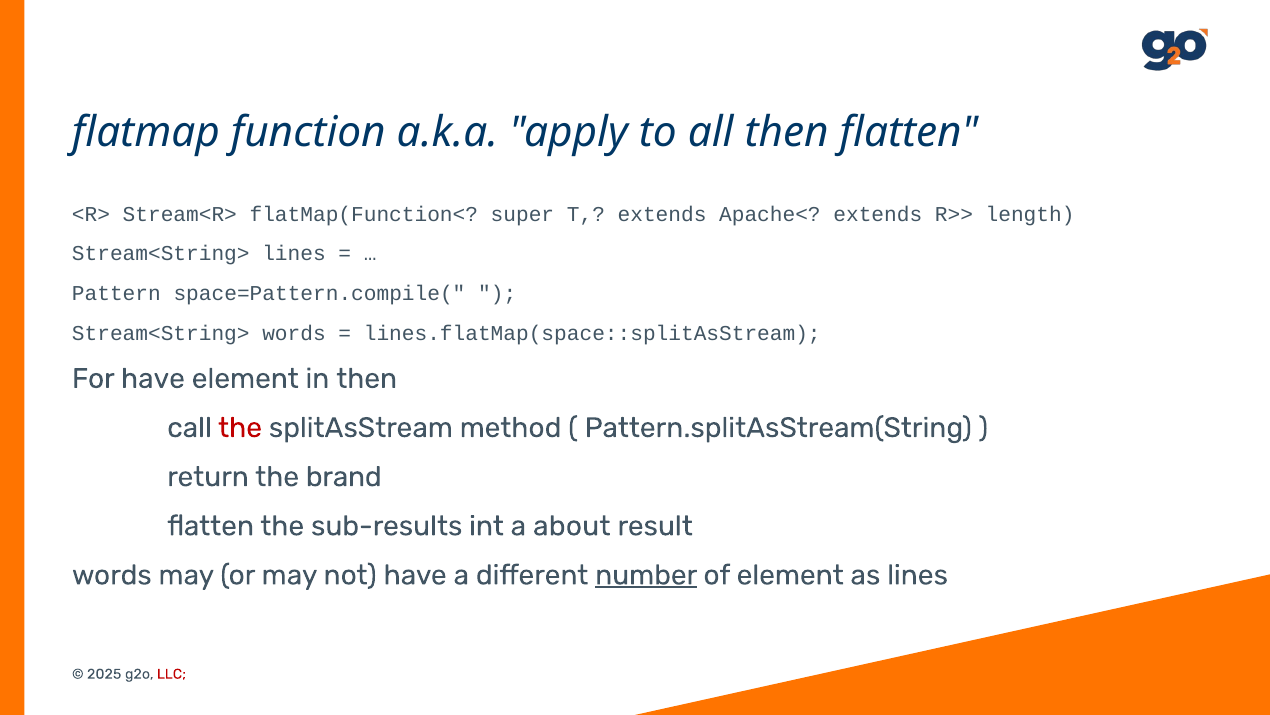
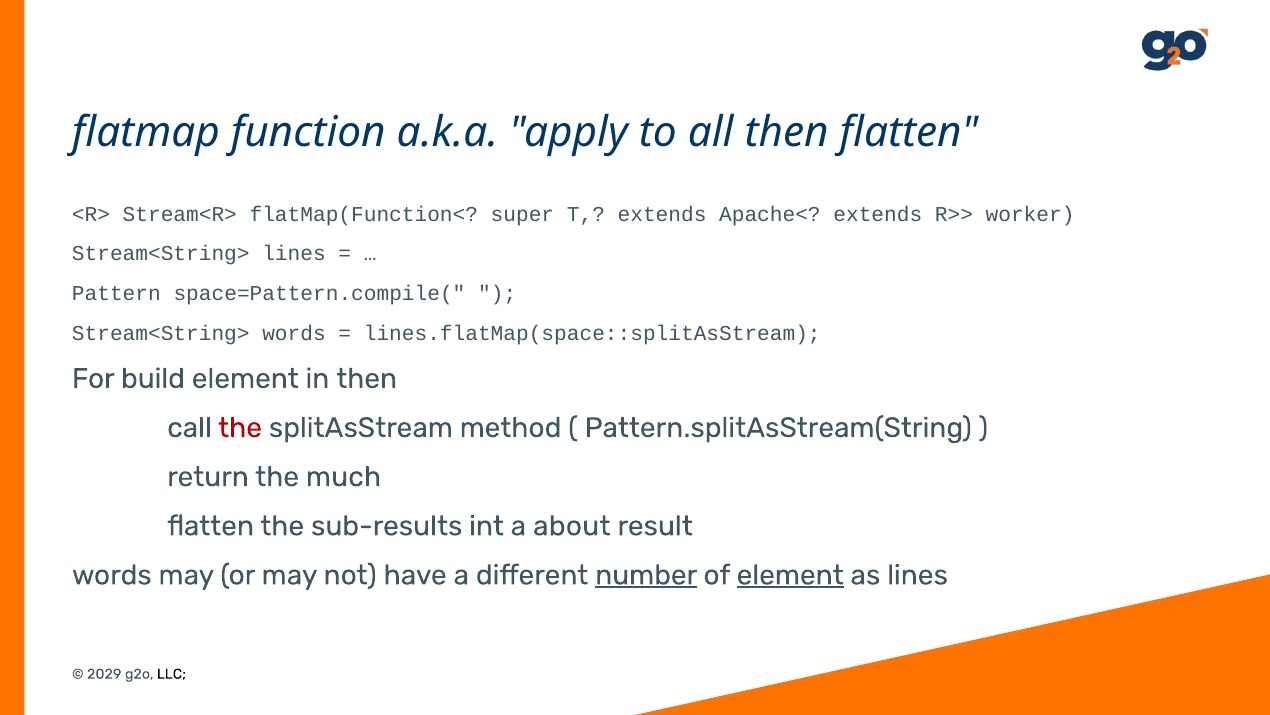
length: length -> worker (1030, 214)
For have: have -> build (153, 378)
brand: brand -> much (344, 476)
element underline: none -> present (790, 575)
2025: 2025 -> 2029 (104, 673)
LLC colour: red -> black (171, 673)
